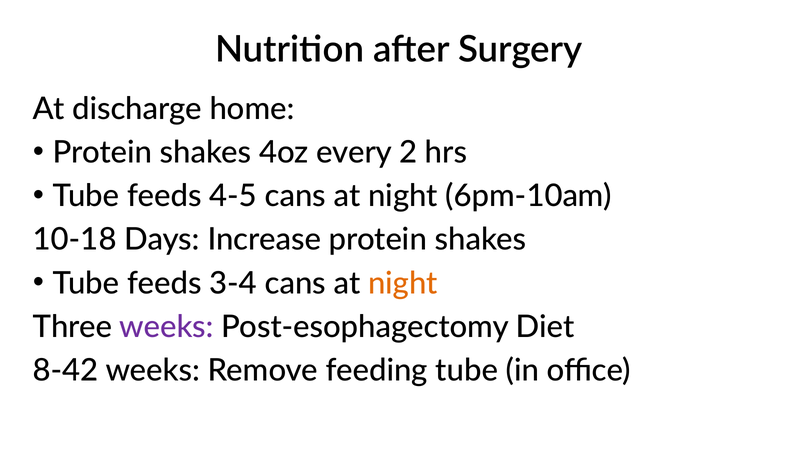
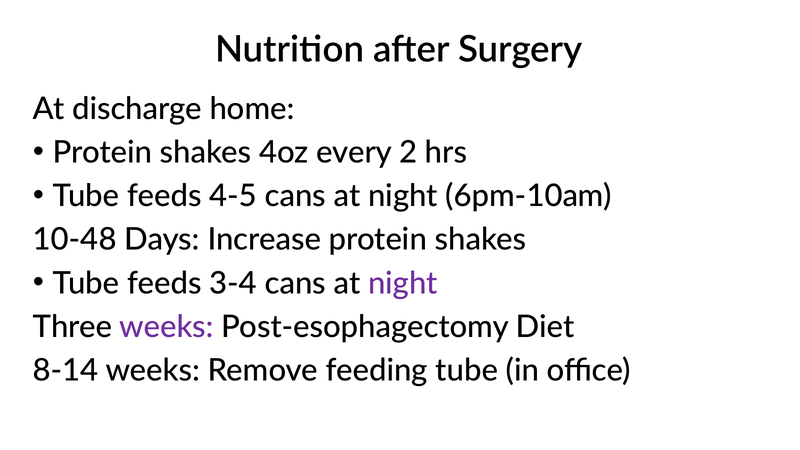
10-18: 10-18 -> 10-48 (75, 240)
night colour: orange -> purple (403, 283)
8-42: 8-42 -> 8-14 (66, 370)
